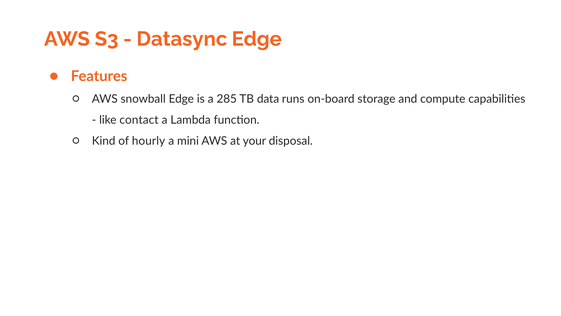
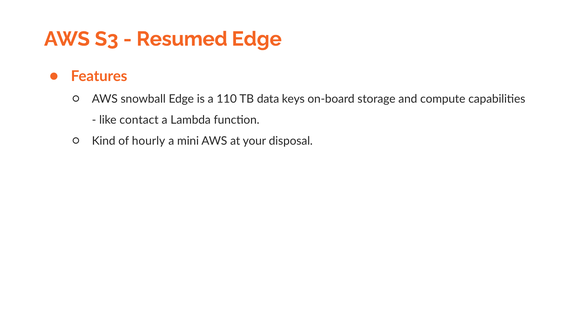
Datasync: Datasync -> Resumed (182, 39)
285: 285 -> 110 (227, 99)
runs: runs -> keys (293, 99)
